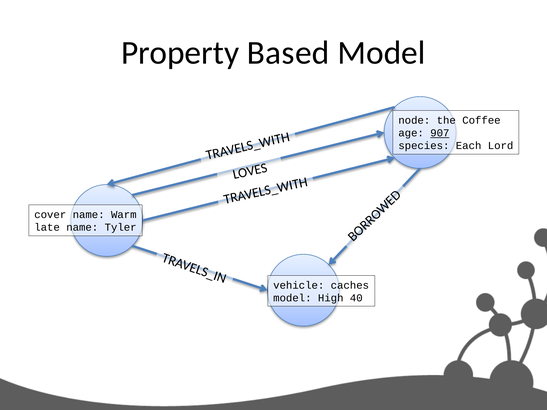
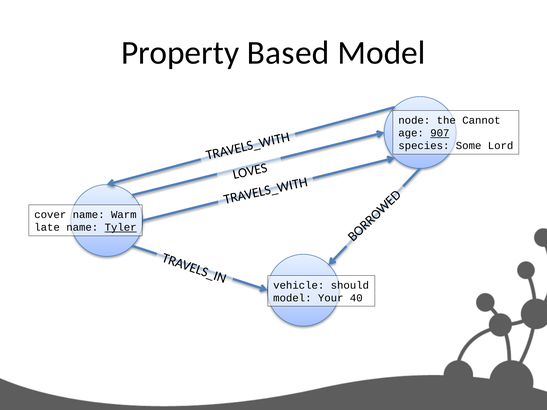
Coffee: Coffee -> Cannot (481, 120)
Each: Each -> Some (469, 146)
Tyler underline: none -> present (121, 227)
caches: caches -> should (350, 285)
High: High -> Your (331, 298)
